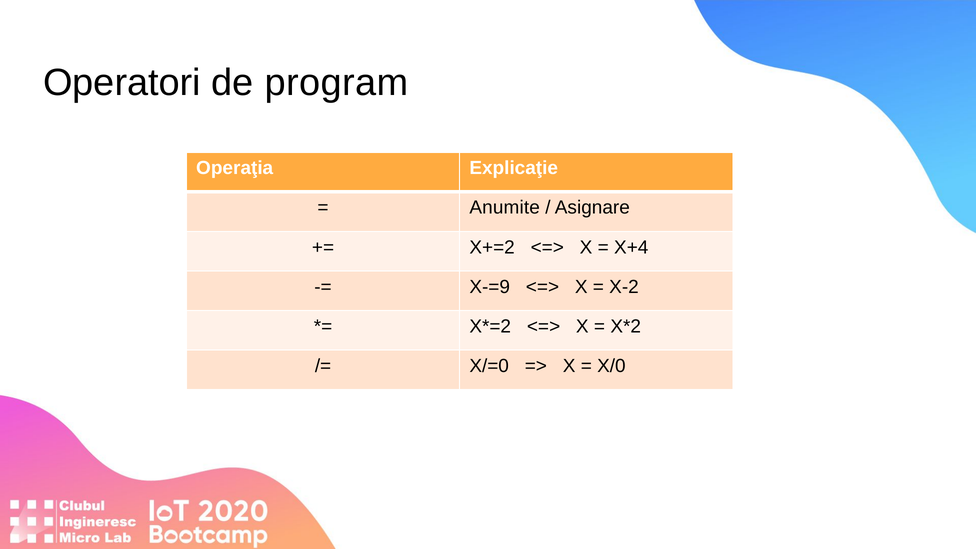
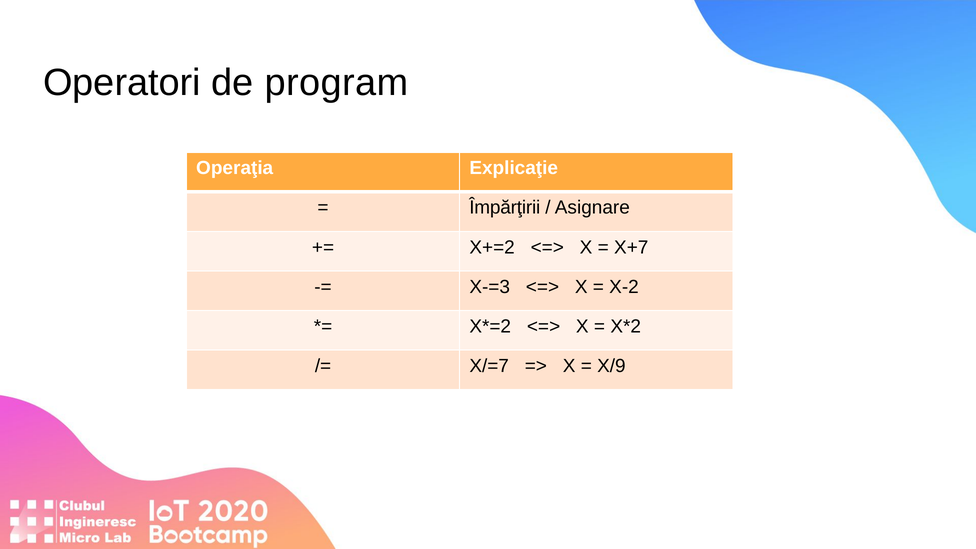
Anumite: Anumite -> Împărţirii (505, 208)
X+4: X+4 -> X+7 (631, 247)
X-=9: X-=9 -> X-=3 (490, 287)
X/=0: X/=0 -> X/=7 (489, 366)
X/0: X/0 -> X/9 (611, 366)
